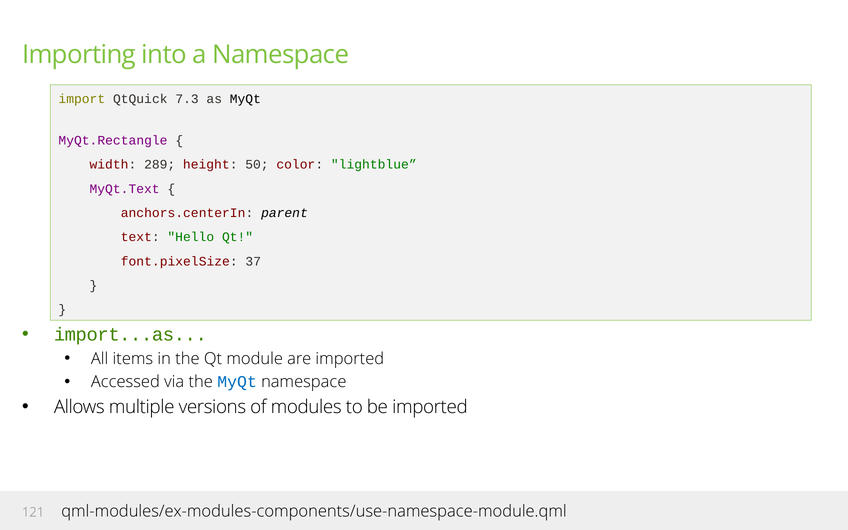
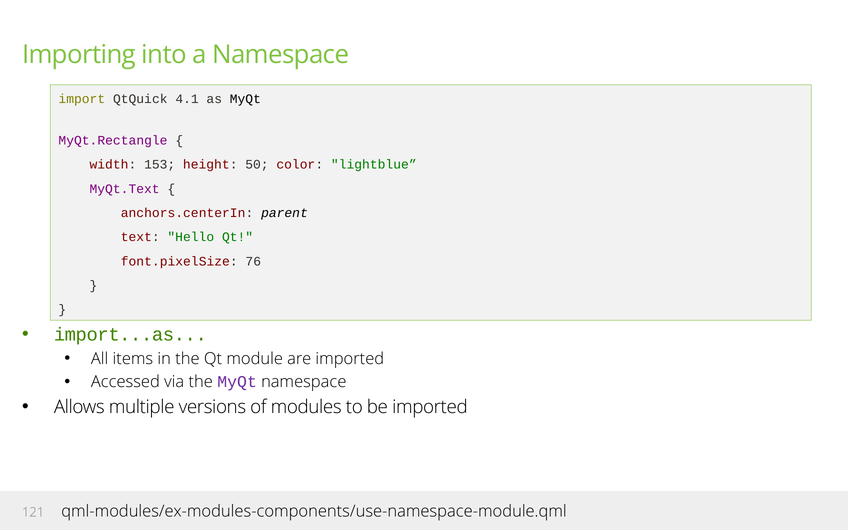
7.3: 7.3 -> 4.1 (187, 99)
289: 289 -> 153 (160, 165)
37: 37 -> 76 (253, 261)
MyQt colour: blue -> purple (237, 382)
